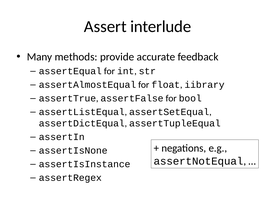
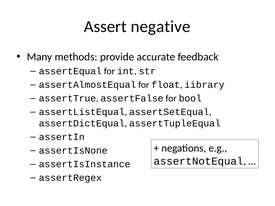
interlude: interlude -> negative (161, 27)
